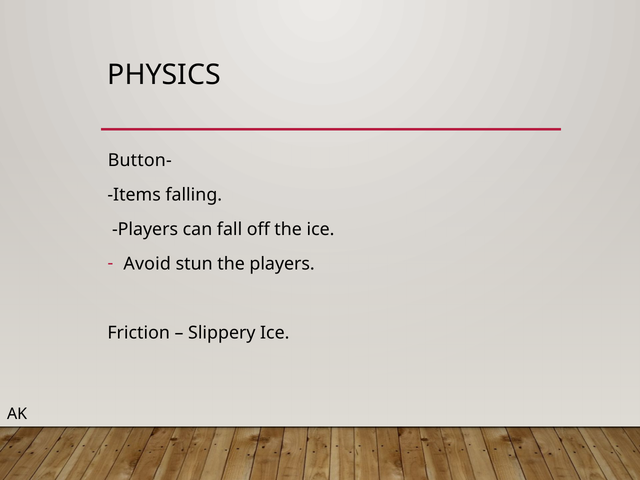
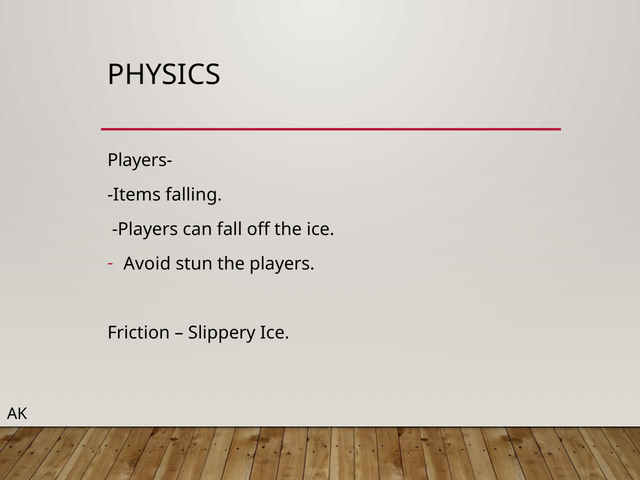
Button-: Button- -> Players- (140, 160)
